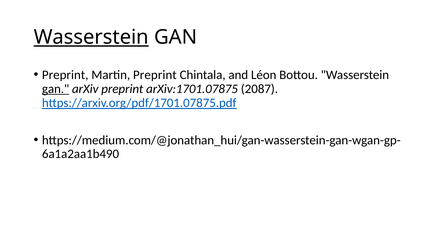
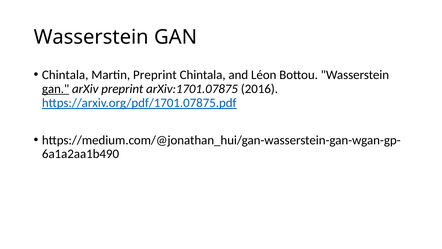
Wasserstein underline: present -> none (91, 37)
Preprint: Preprint -> Chintala (65, 75)
2087: 2087 -> 2016 (259, 89)
